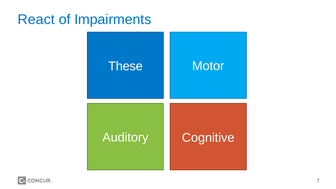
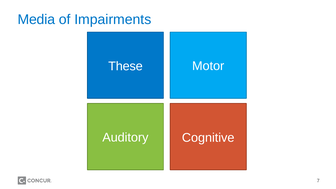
React: React -> Media (36, 19)
